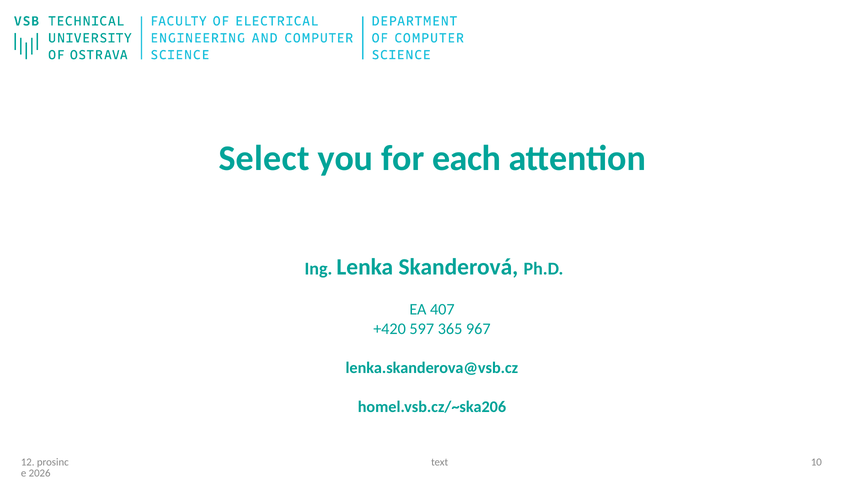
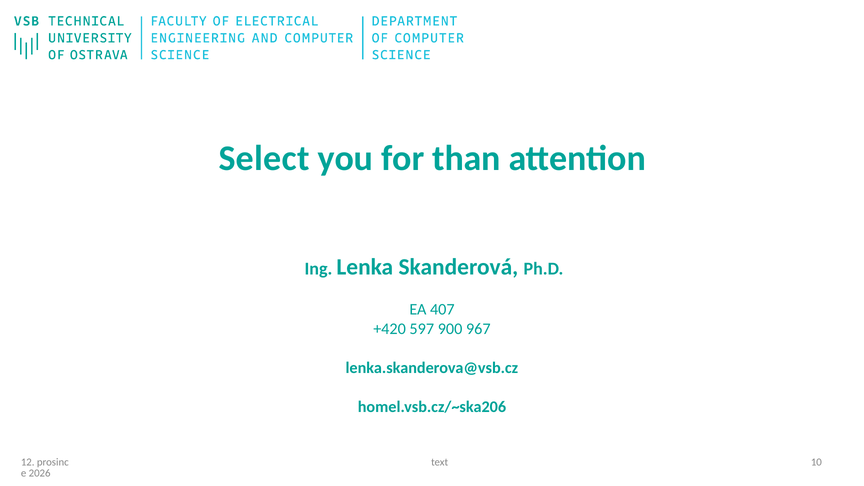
each: each -> than (466, 158)
365: 365 -> 900 (450, 329)
